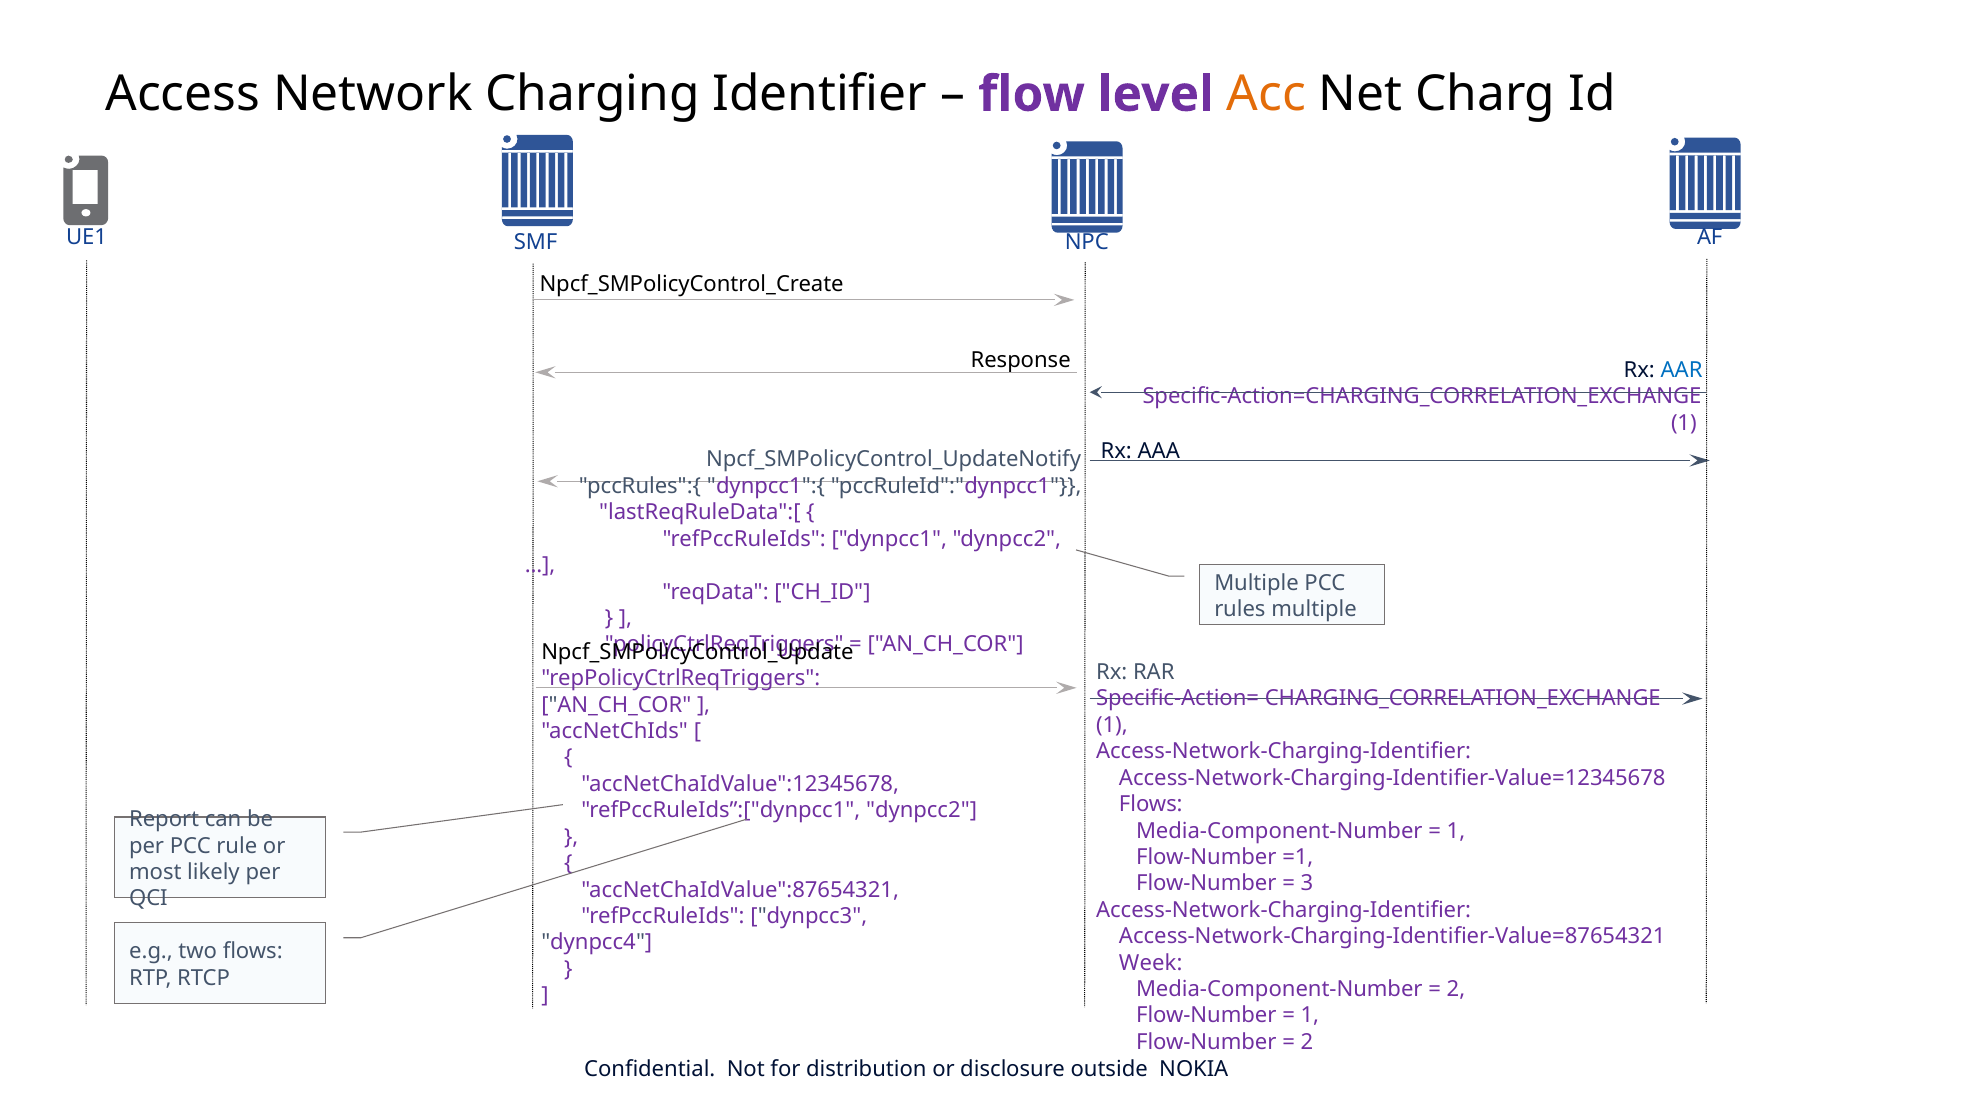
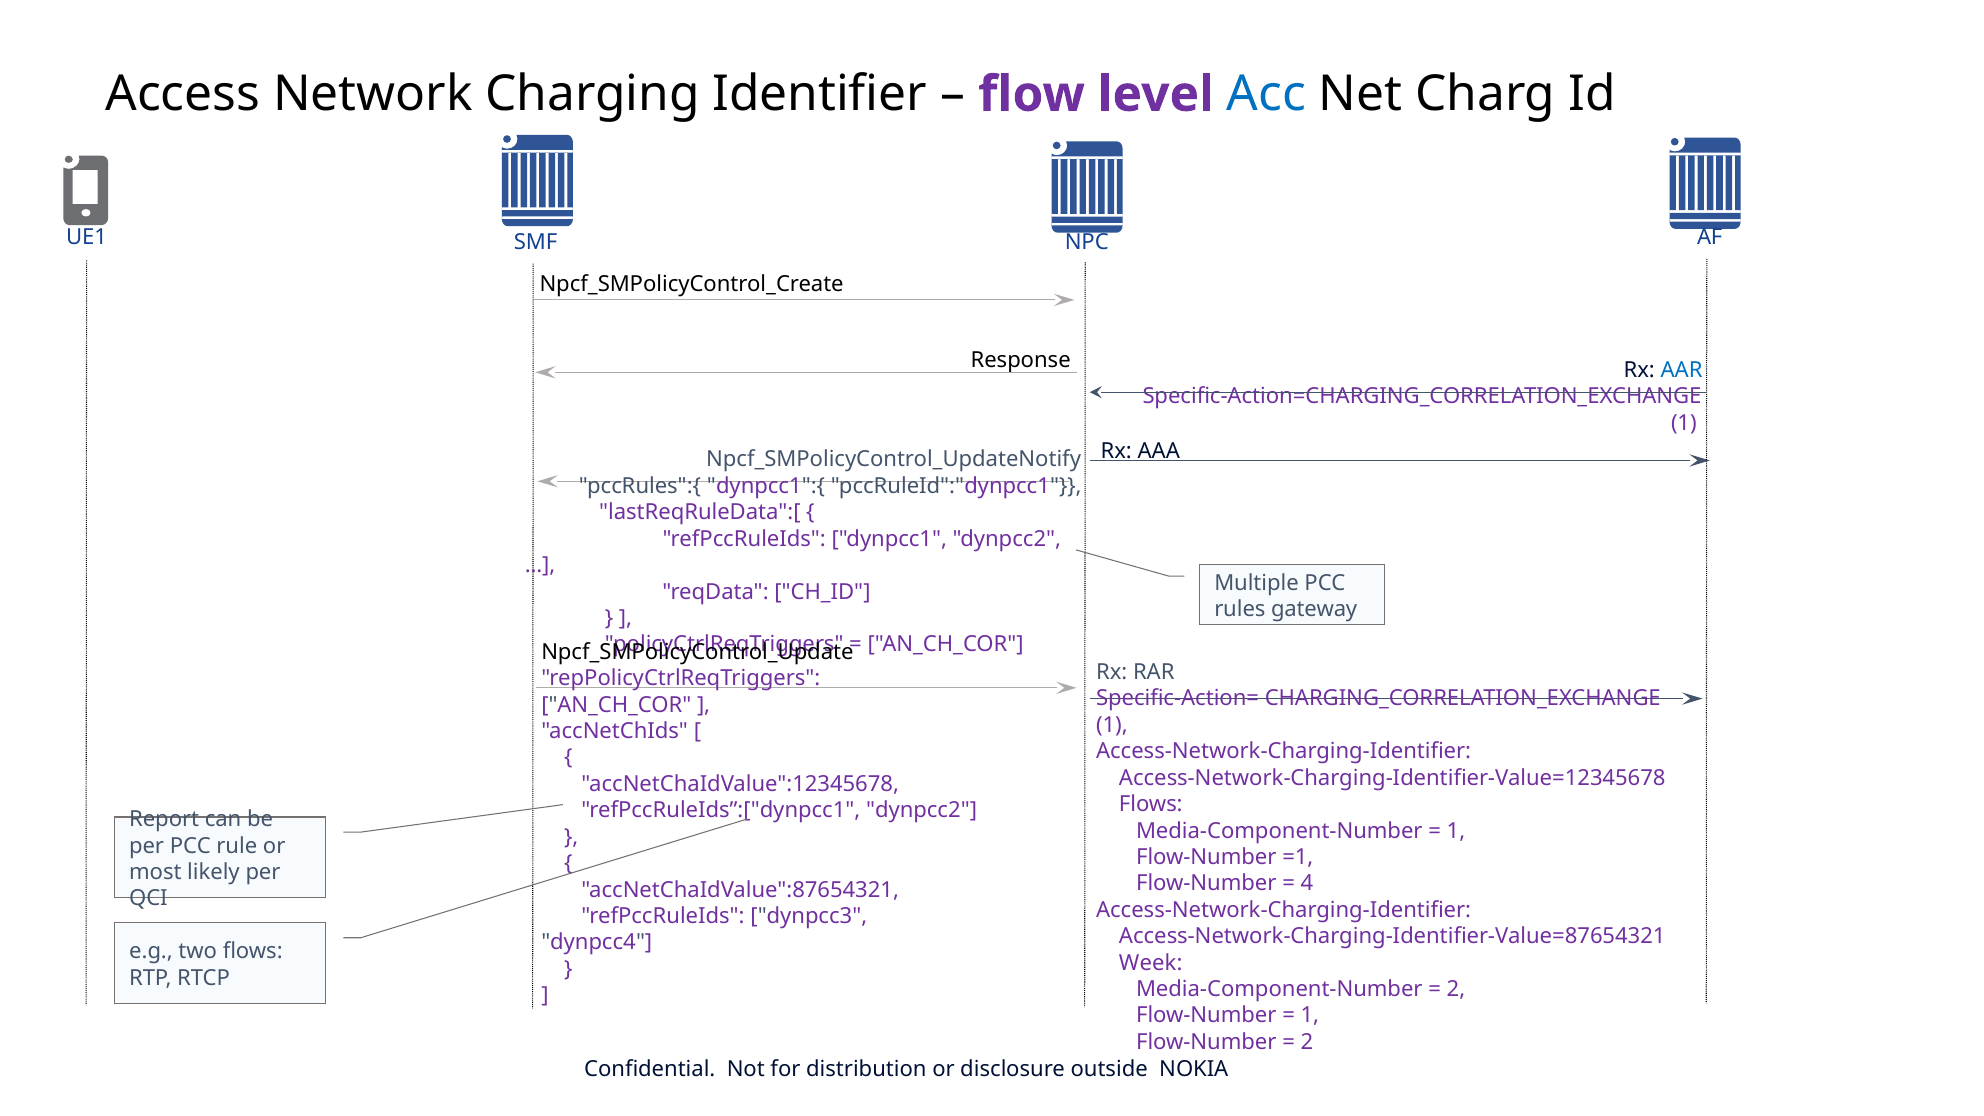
Acc colour: orange -> blue (1266, 94)
rules multiple: multiple -> gateway (1314, 610)
3: 3 -> 4 (1307, 884)
